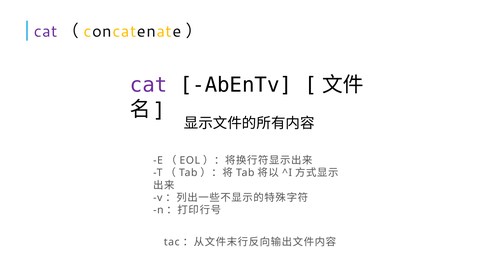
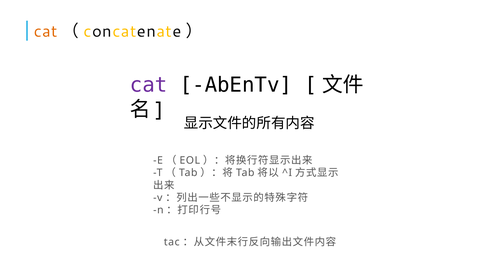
cat colour: purple -> orange (46, 31)
